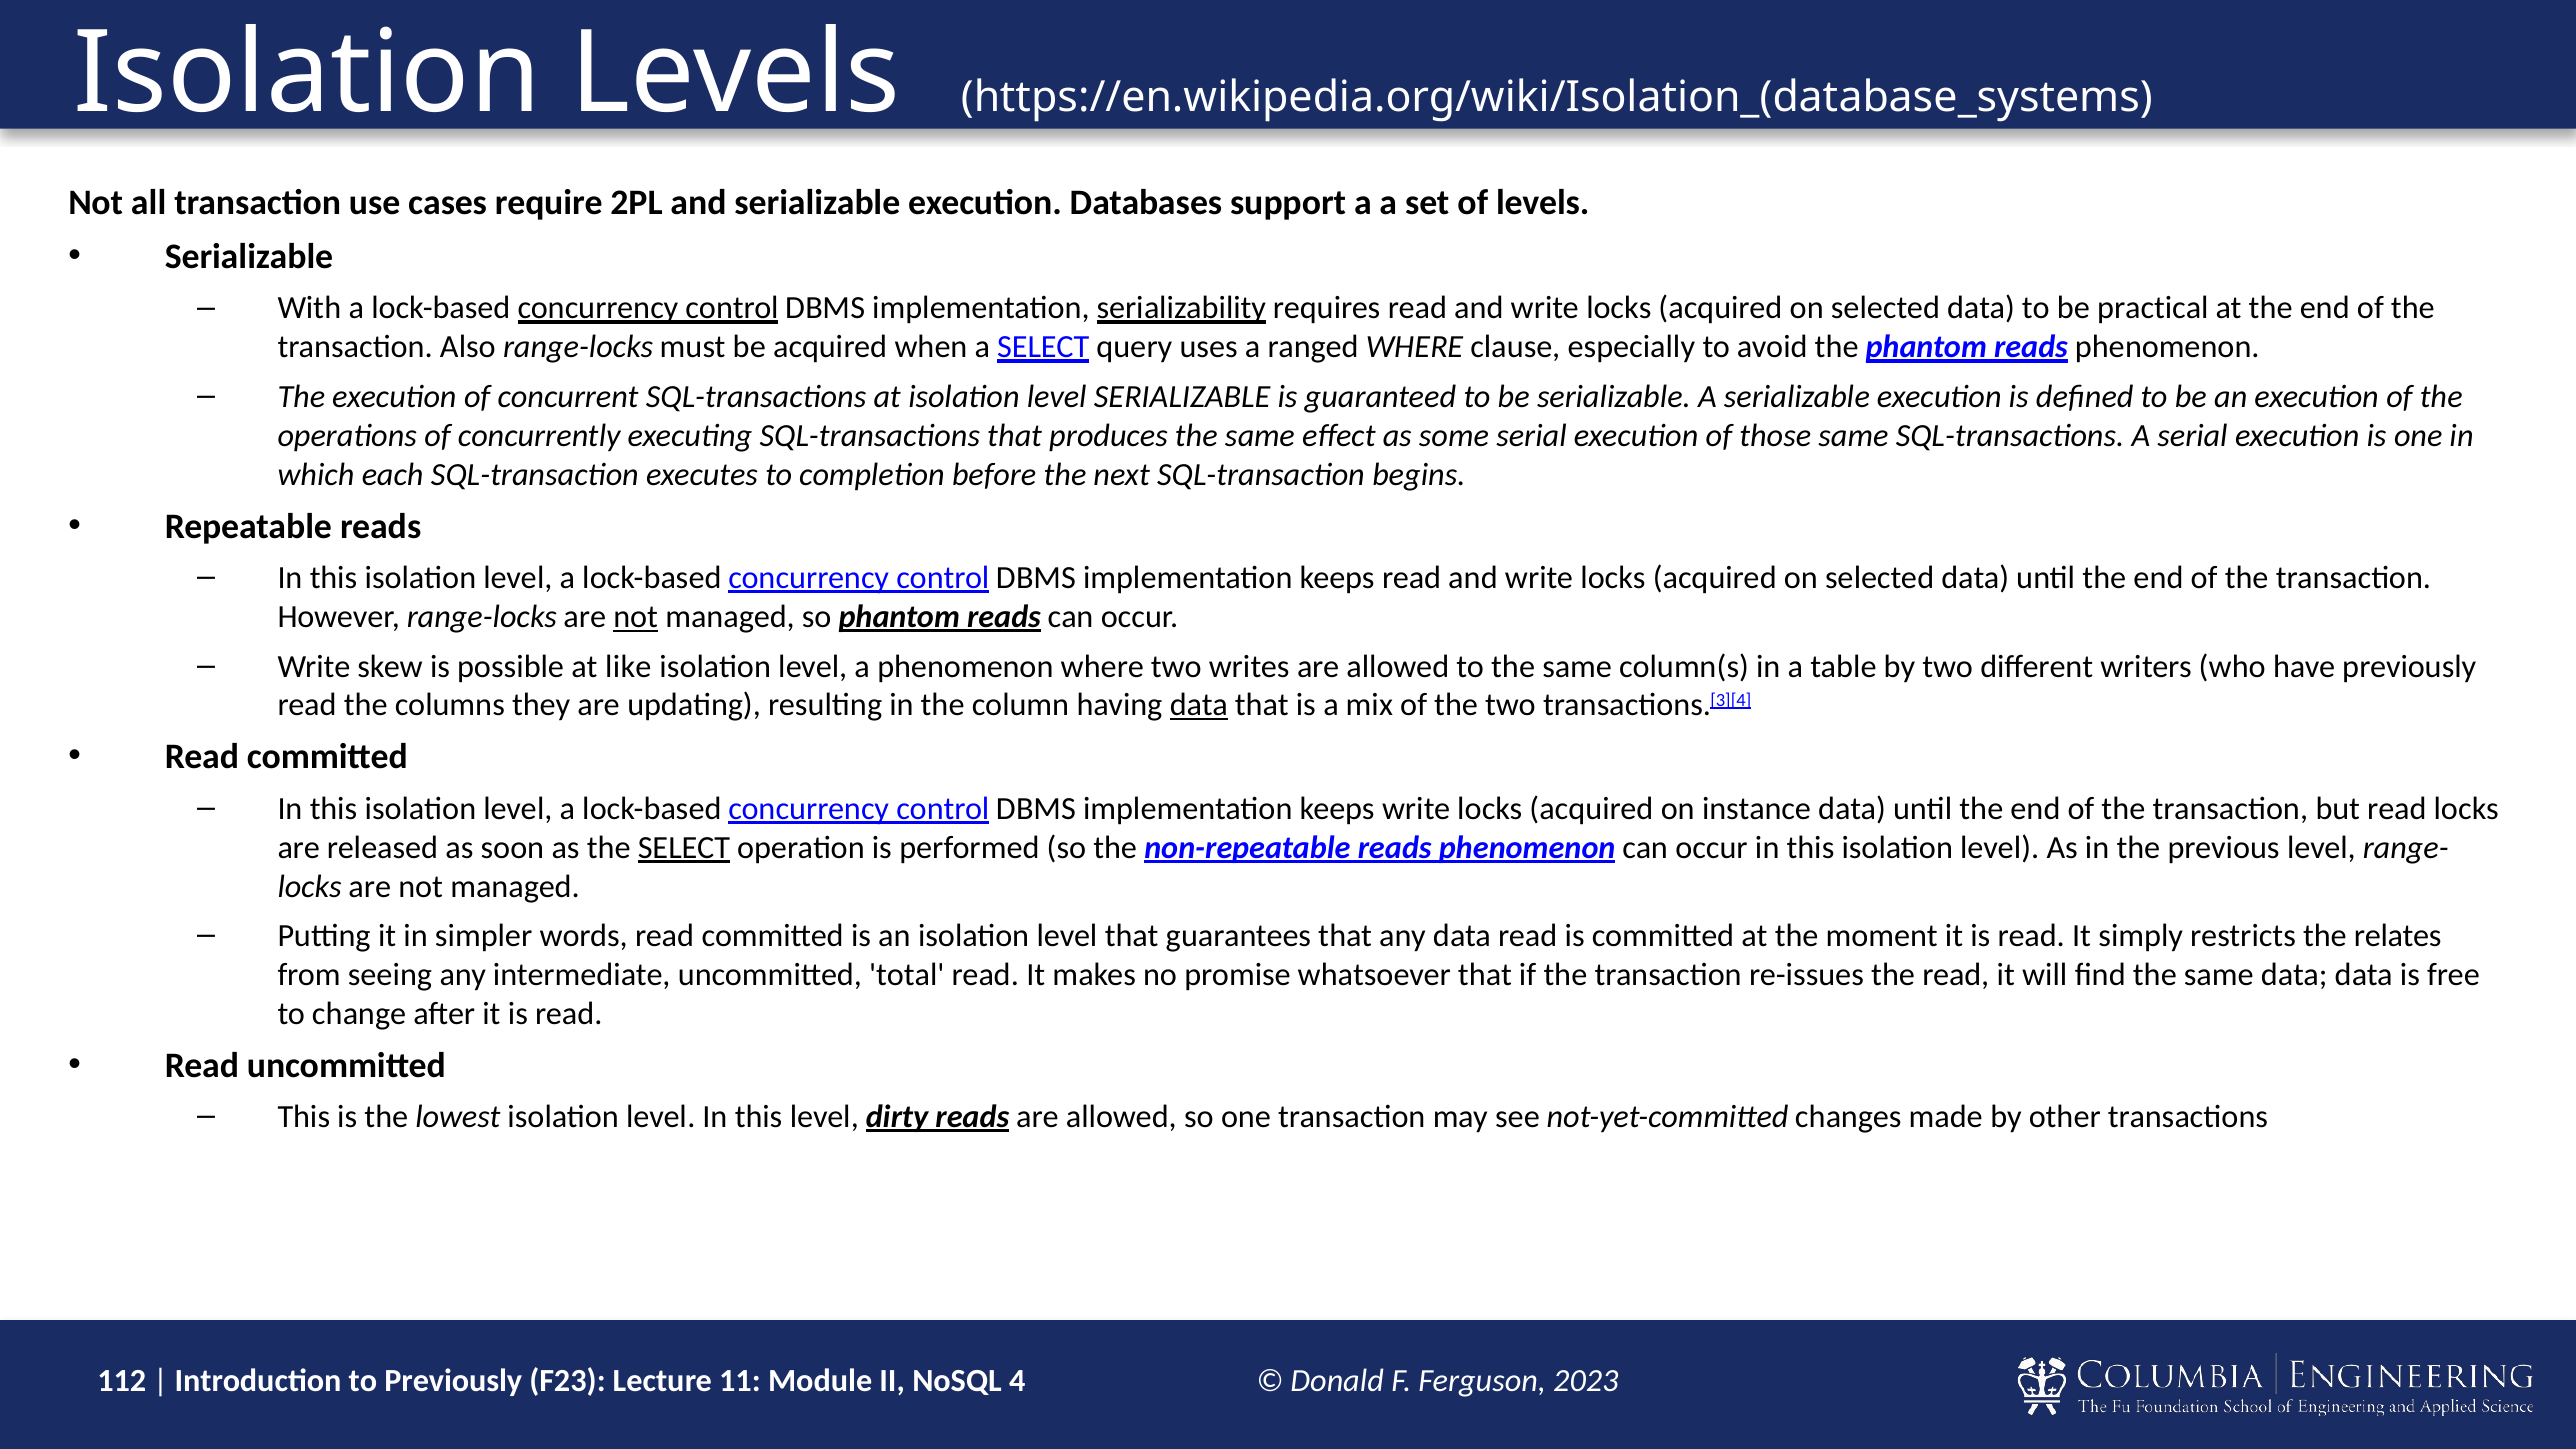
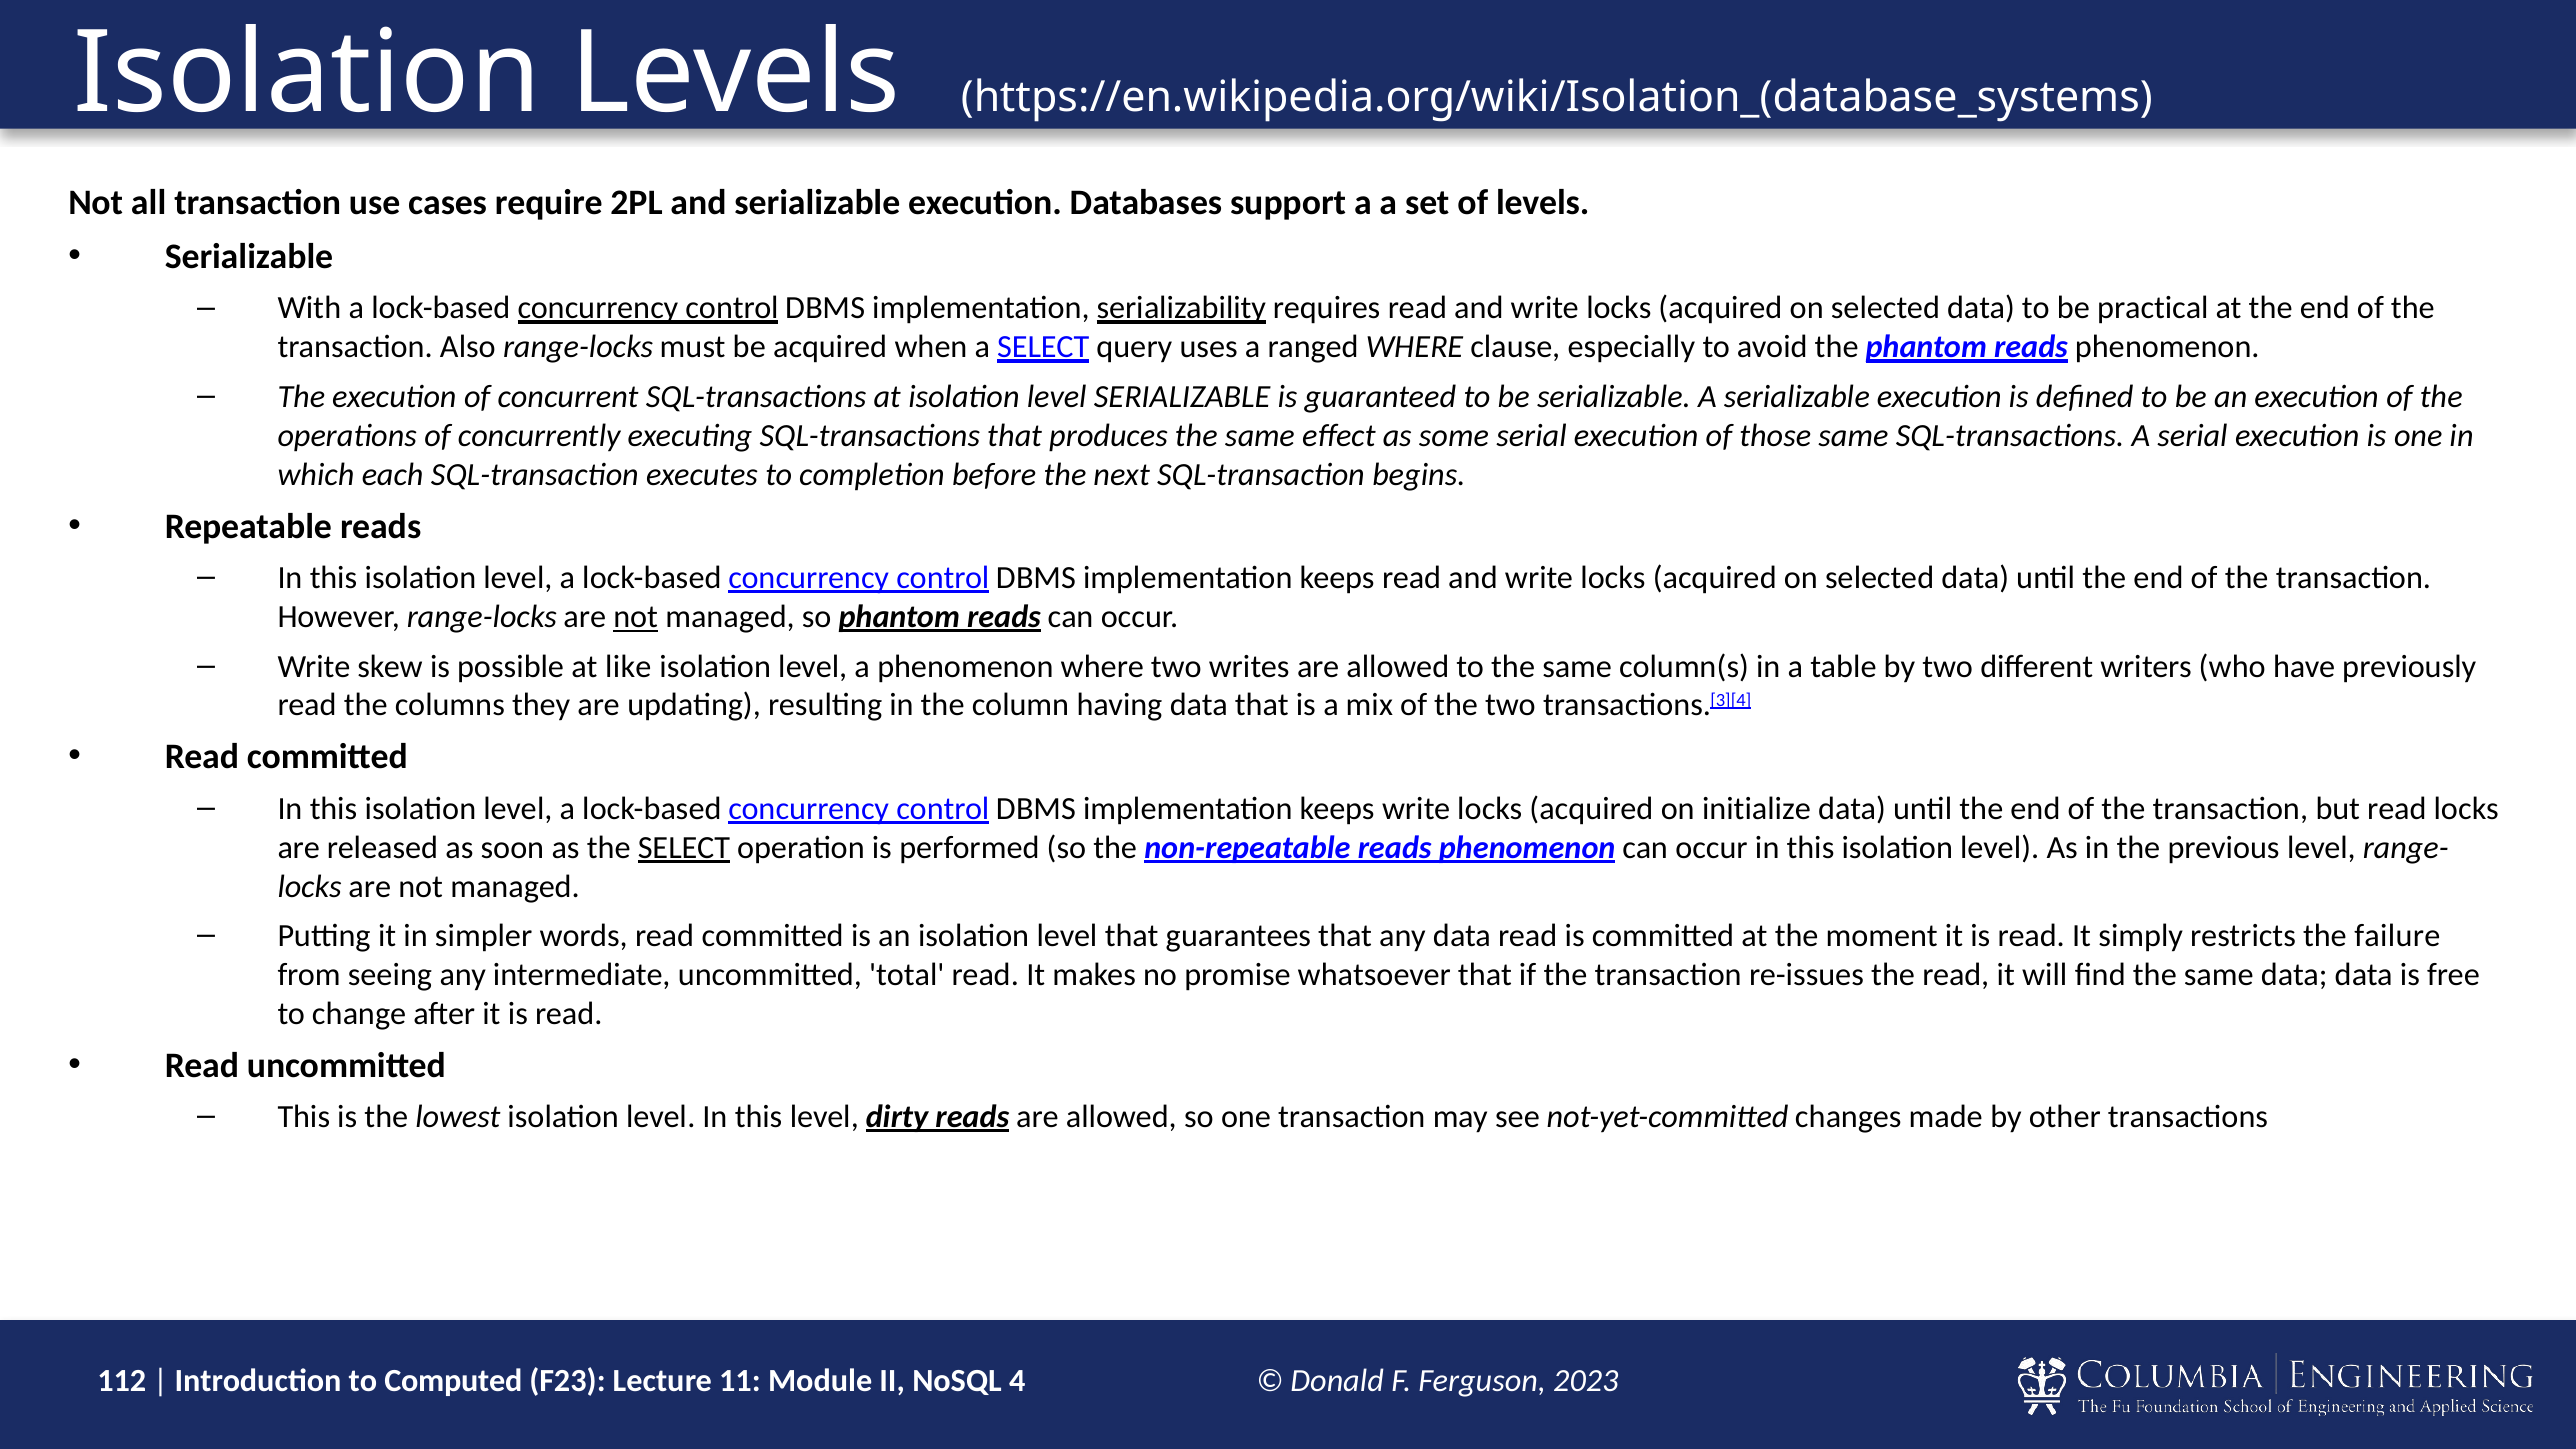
data underline: present -> none (1199, 705)
instance: instance -> initialize (1756, 809)
relates: relates -> failure (2397, 936)
to Previously: Previously -> Computed (453, 1381)
